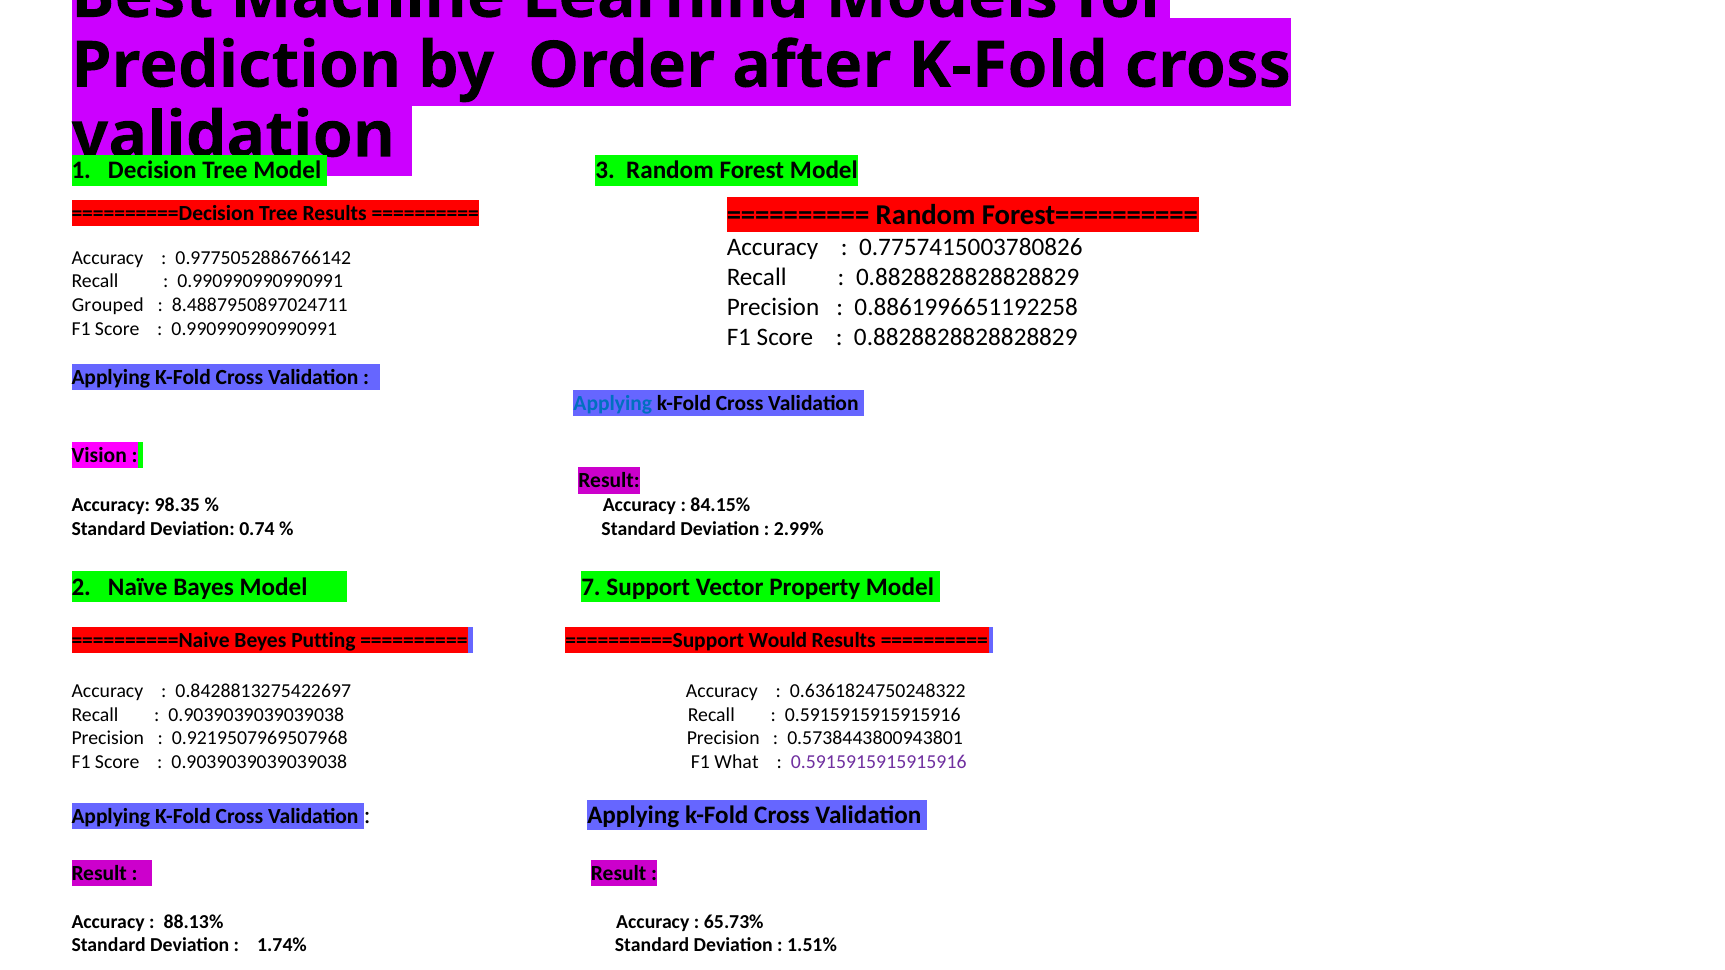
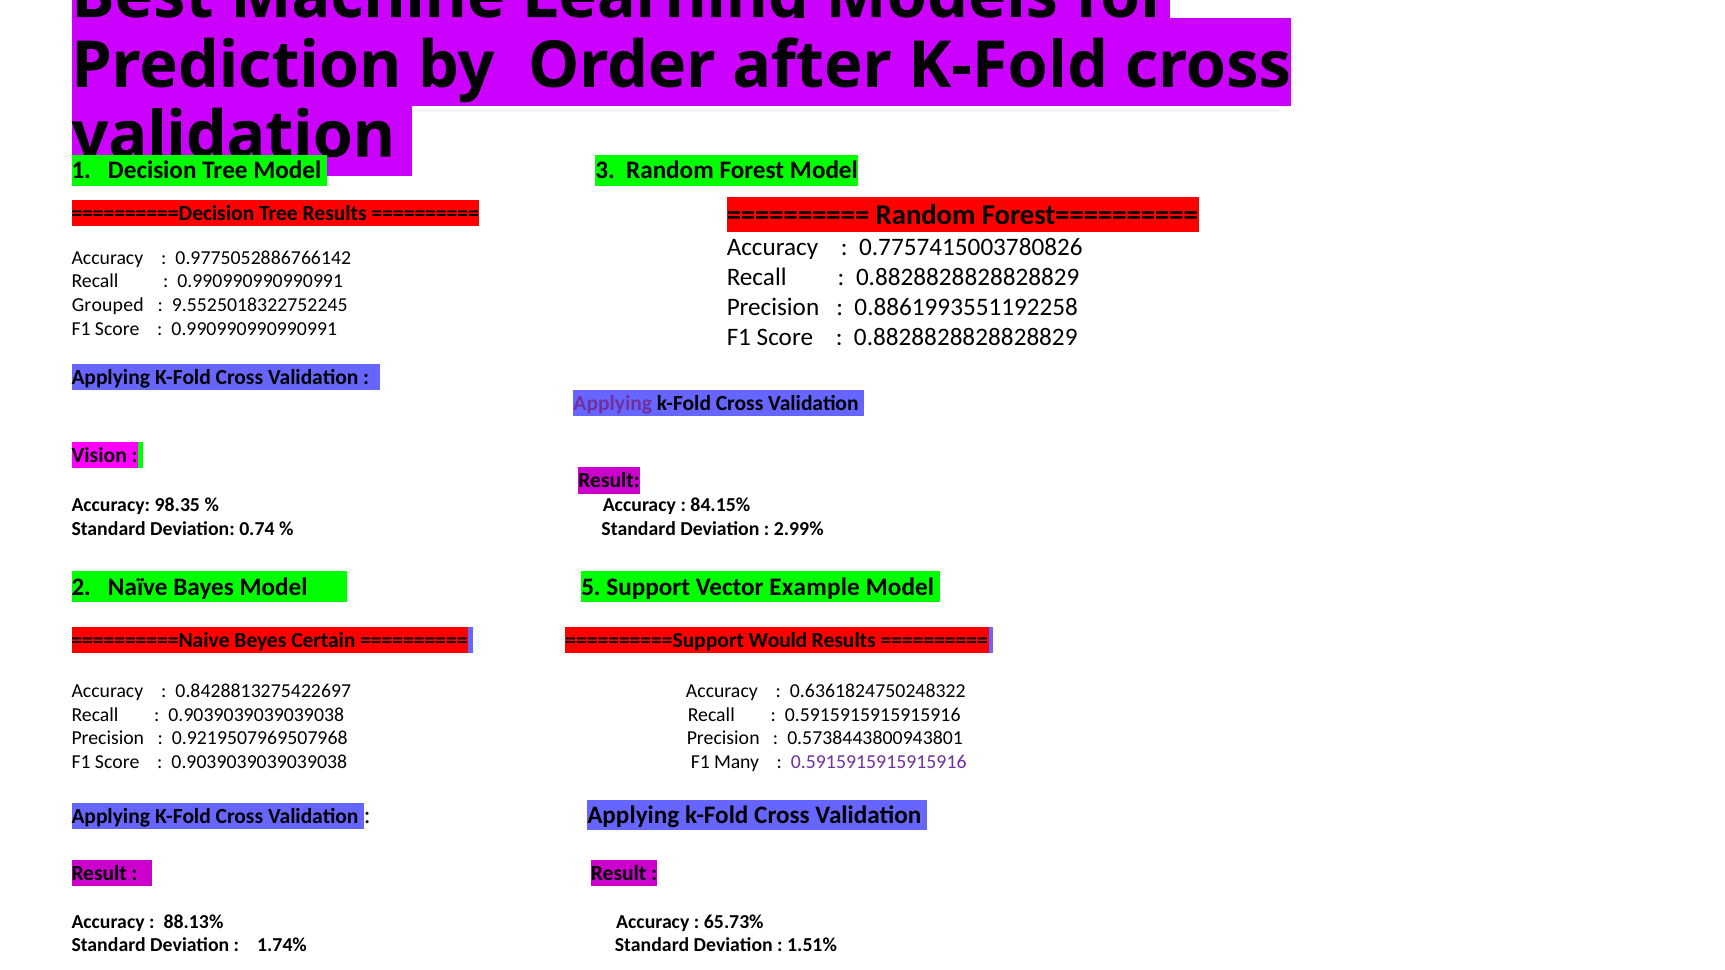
8.4887950897024711: 8.4887950897024711 -> 9.5525018322752245 (260, 305)
0.8861996651192258: 0.8861996651192258 -> 0.8861993551192258 (966, 307)
Applying colour: blue -> purple (613, 403)
7: 7 -> 5 (591, 587)
Property: Property -> Example (815, 587)
Putting: Putting -> Certain (323, 641)
What: What -> Many (737, 762)
